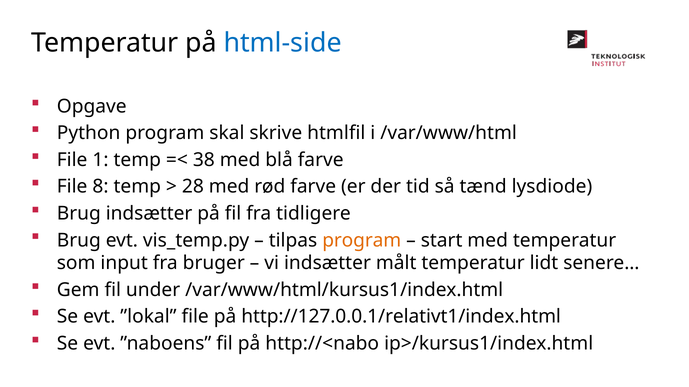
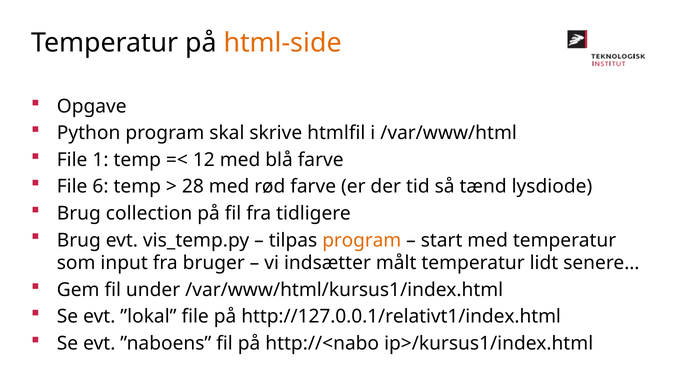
html-side colour: blue -> orange (283, 43)
38: 38 -> 12 (204, 160)
8: 8 -> 6 (100, 187)
Brug indsætter: indsætter -> collection (149, 214)
